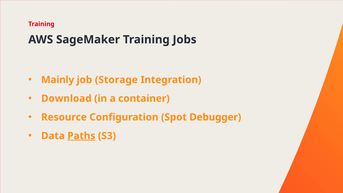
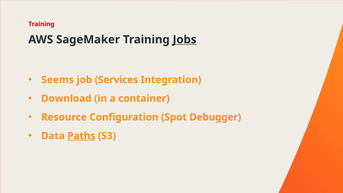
Jobs underline: none -> present (185, 40)
Mainly: Mainly -> Seems (58, 80)
Storage: Storage -> Services (116, 80)
